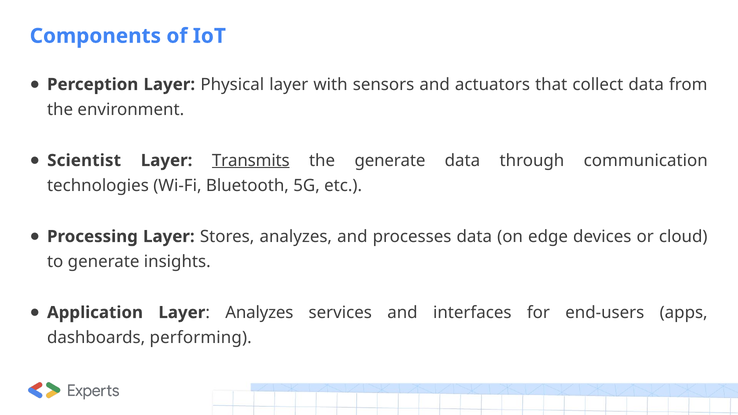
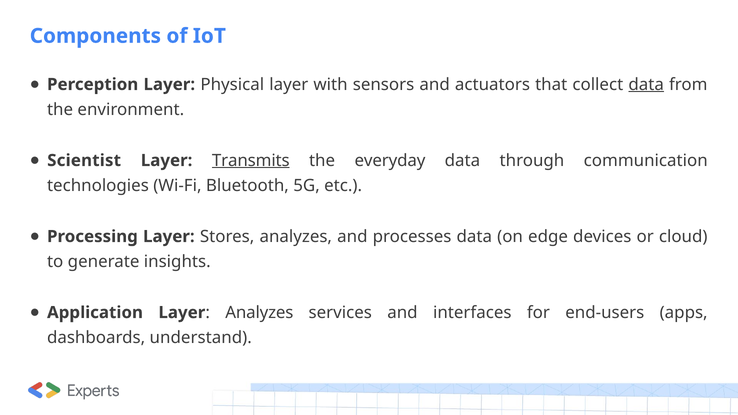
data underline: none -> present (646, 84)
the generate: generate -> everyday (390, 161)
performing: performing -> understand (201, 338)
